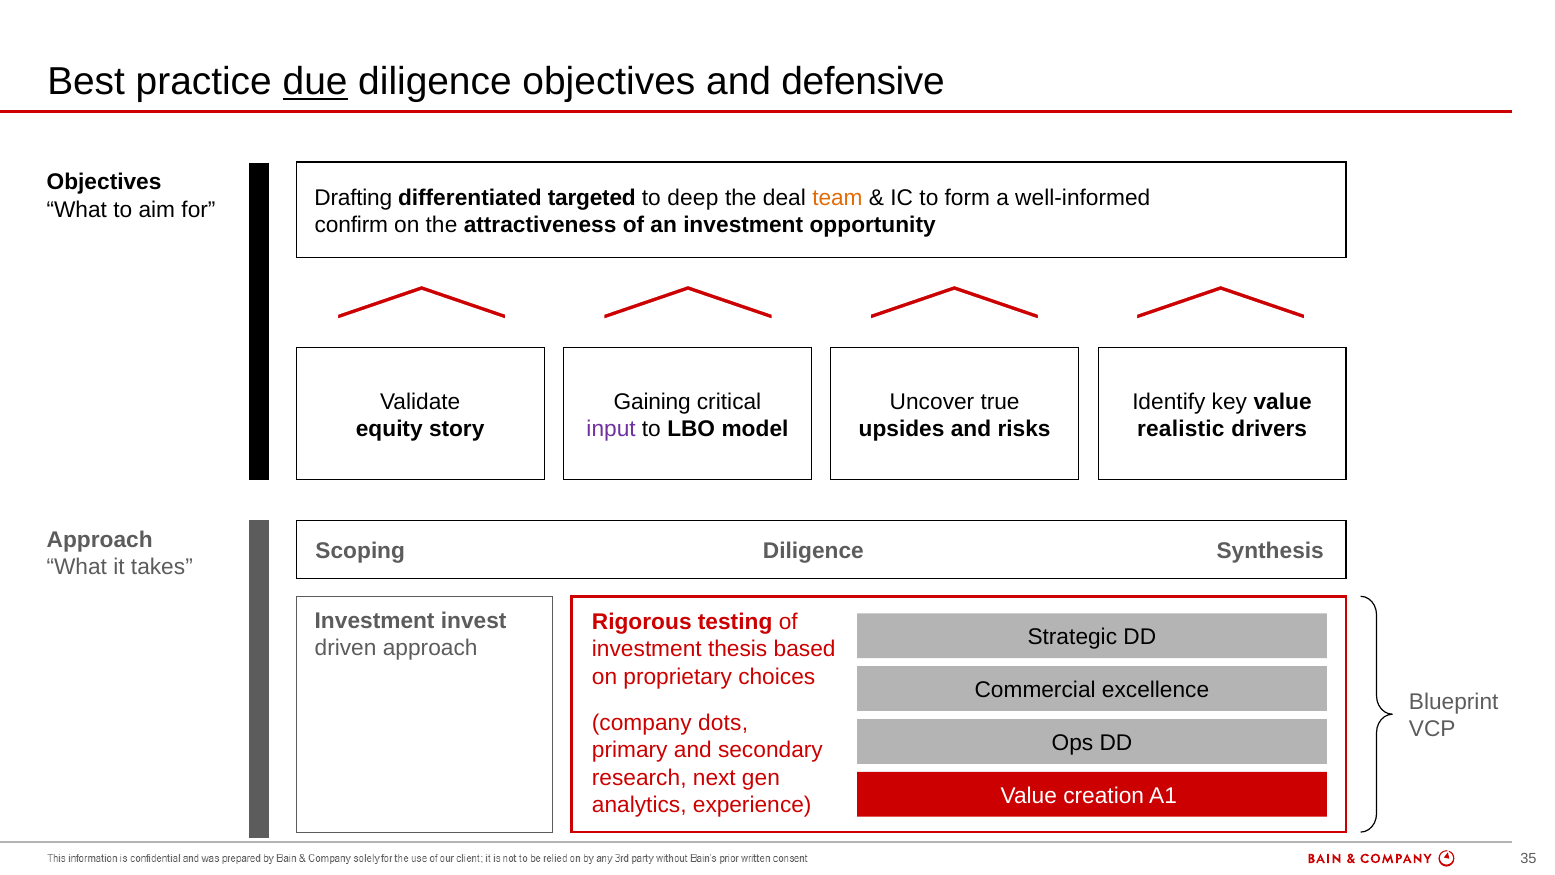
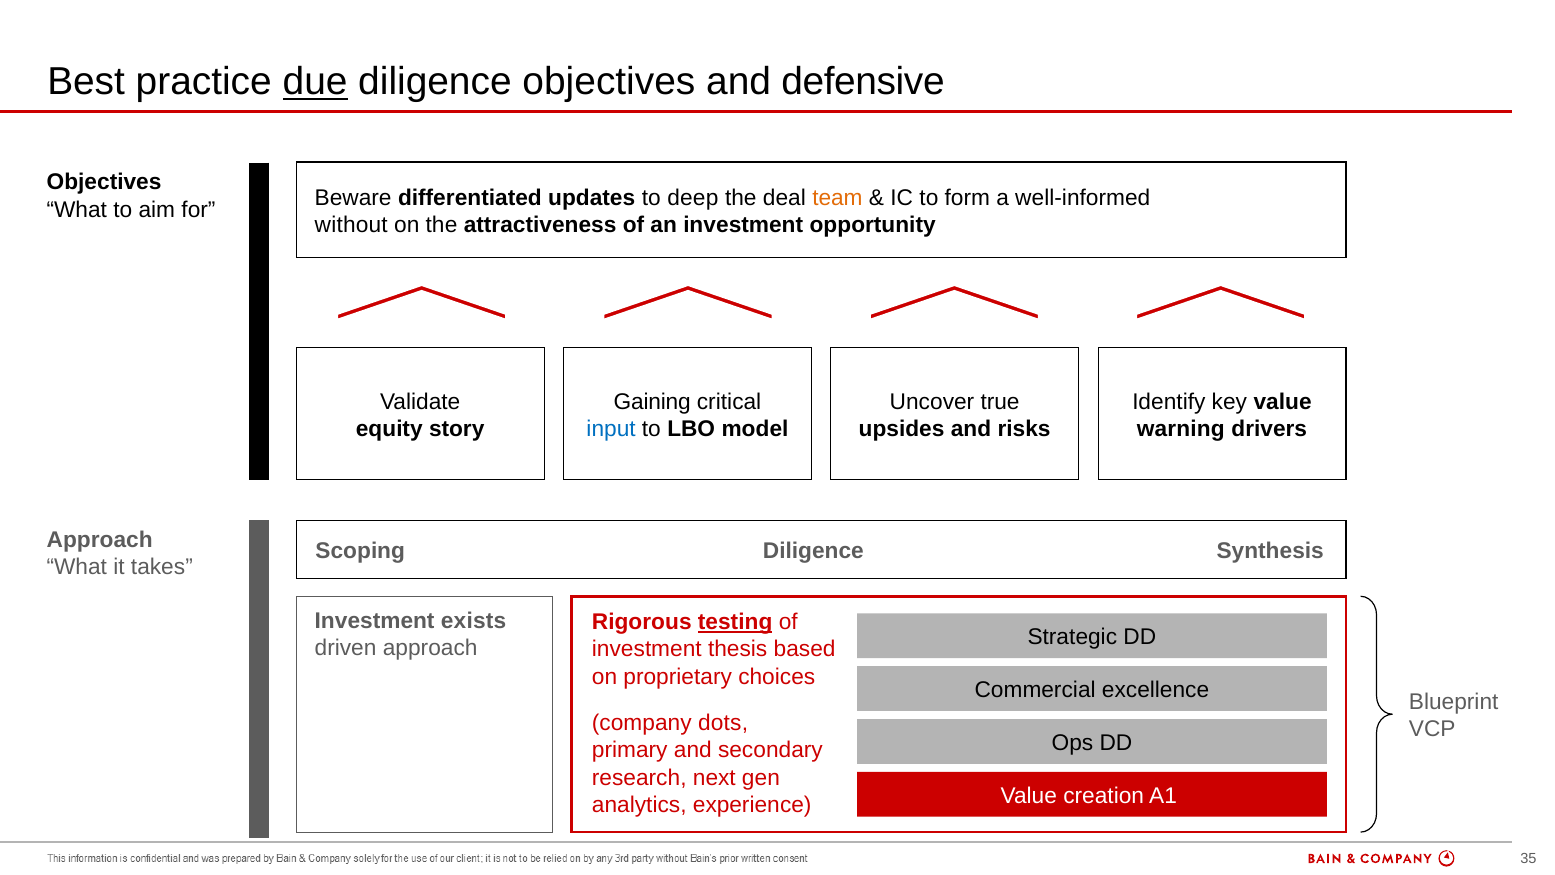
Drafting: Drafting -> Beware (353, 198)
targeted: targeted -> updates (592, 198)
confirm: confirm -> without (351, 225)
input colour: purple -> blue (611, 429)
realistic: realistic -> warning (1181, 429)
invest: invest -> exists (474, 620)
testing underline: none -> present (735, 622)
